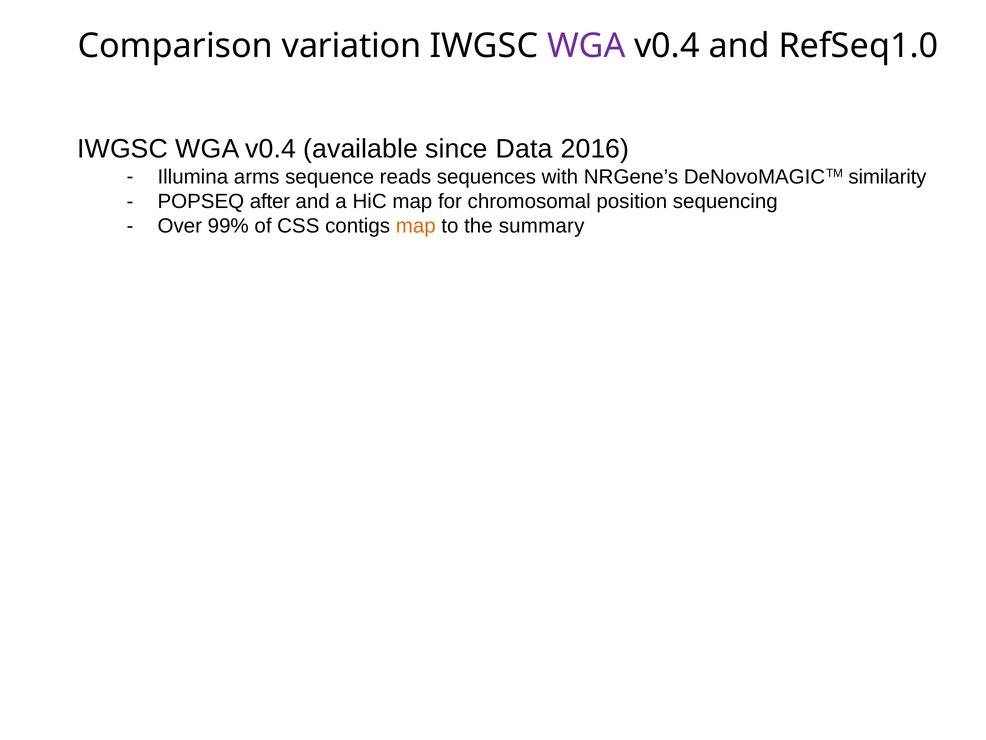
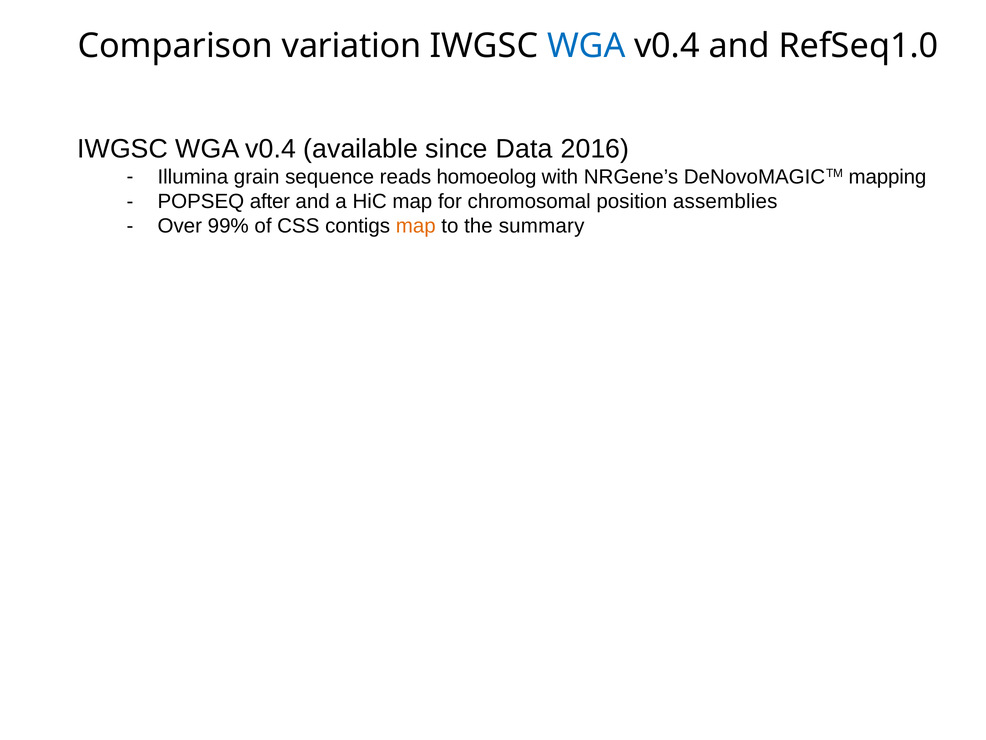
WGA colour: purple -> blue (586, 46)
arms: arms -> grain (257, 177)
sequences: sequences -> homoeolog (486, 177)
similarity: similarity -> mapping (887, 177)
sequencing: sequencing -> assemblies (725, 201)
